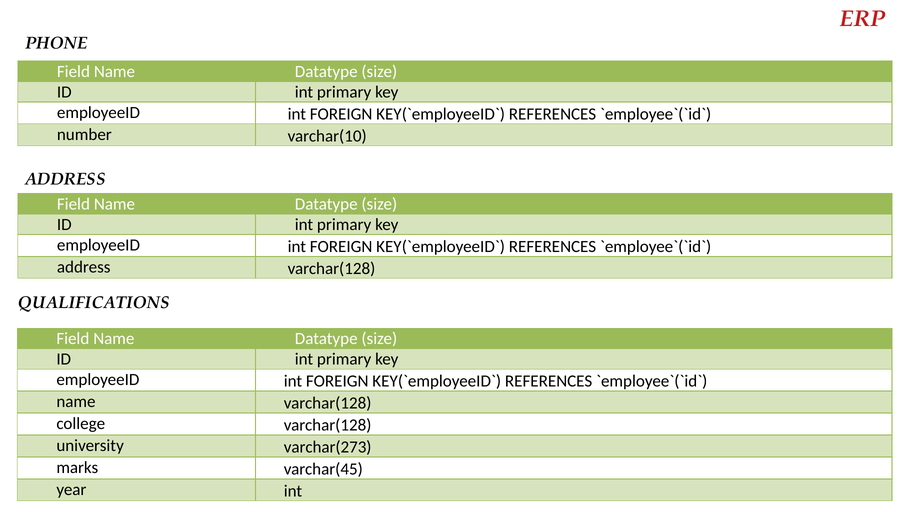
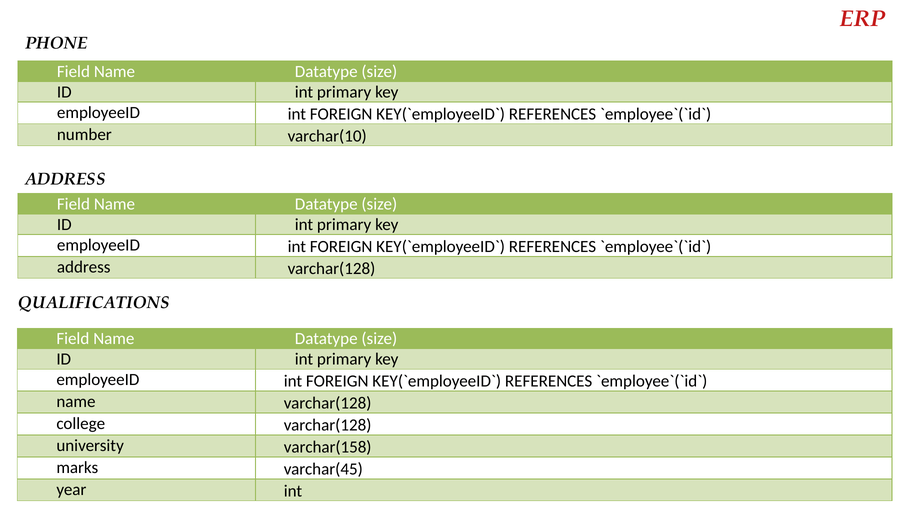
varchar(273: varchar(273 -> varchar(158 (328, 447)
